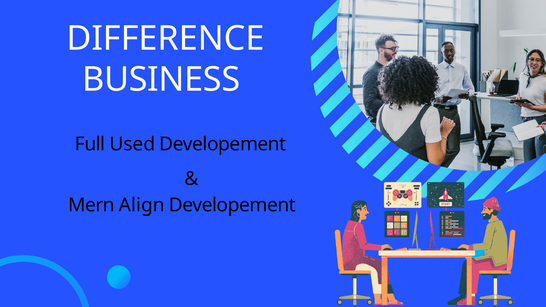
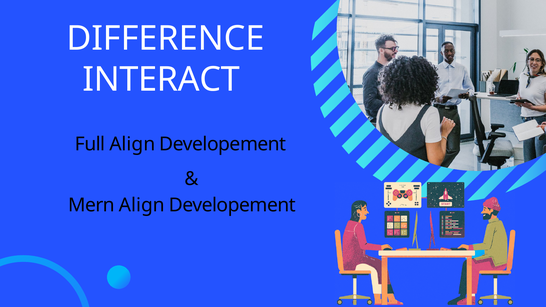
BUSINESS: BUSINESS -> INTERACT (161, 80)
Full Used: Used -> Align (132, 144)
